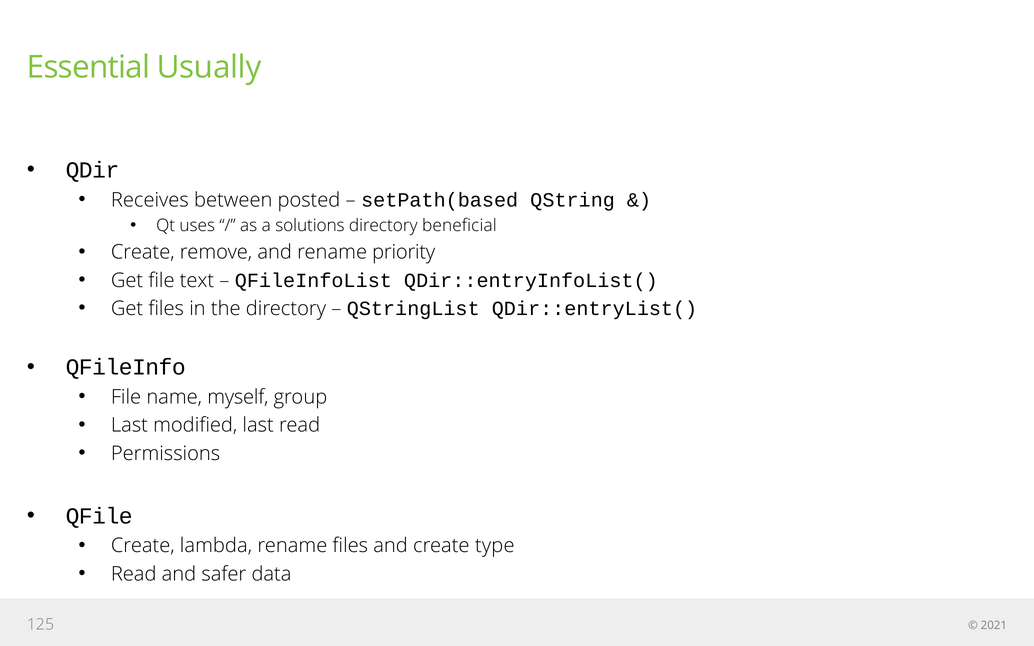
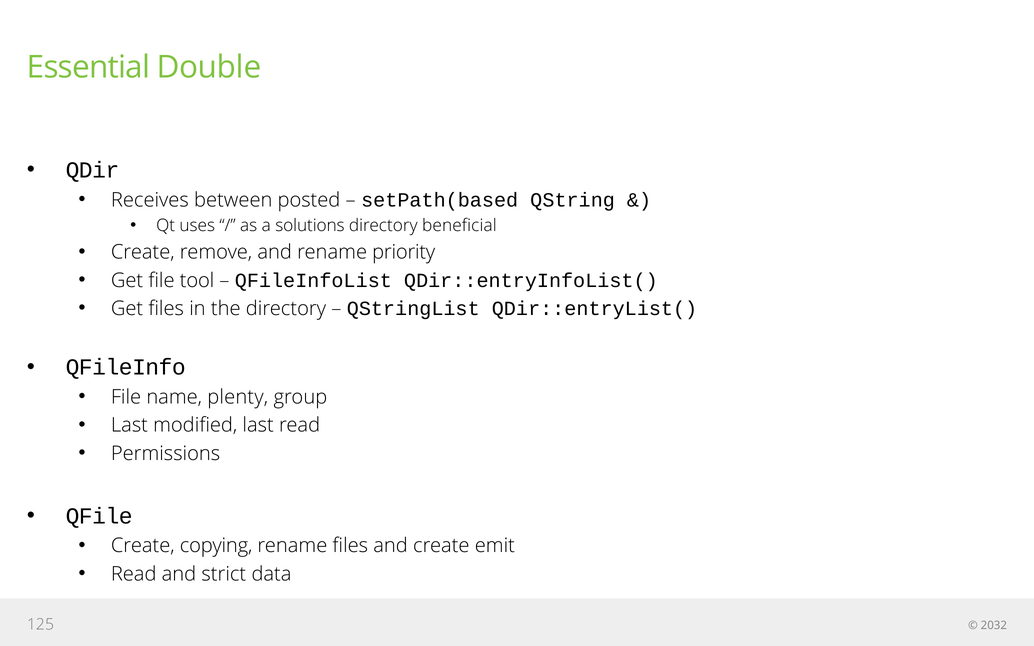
Usually: Usually -> Double (209, 67)
text: text -> tool (197, 281)
myself: myself -> plenty (238, 397)
lambda: lambda -> copying (216, 546)
type: type -> emit (495, 546)
safer: safer -> strict (224, 574)
2021: 2021 -> 2032 (994, 626)
